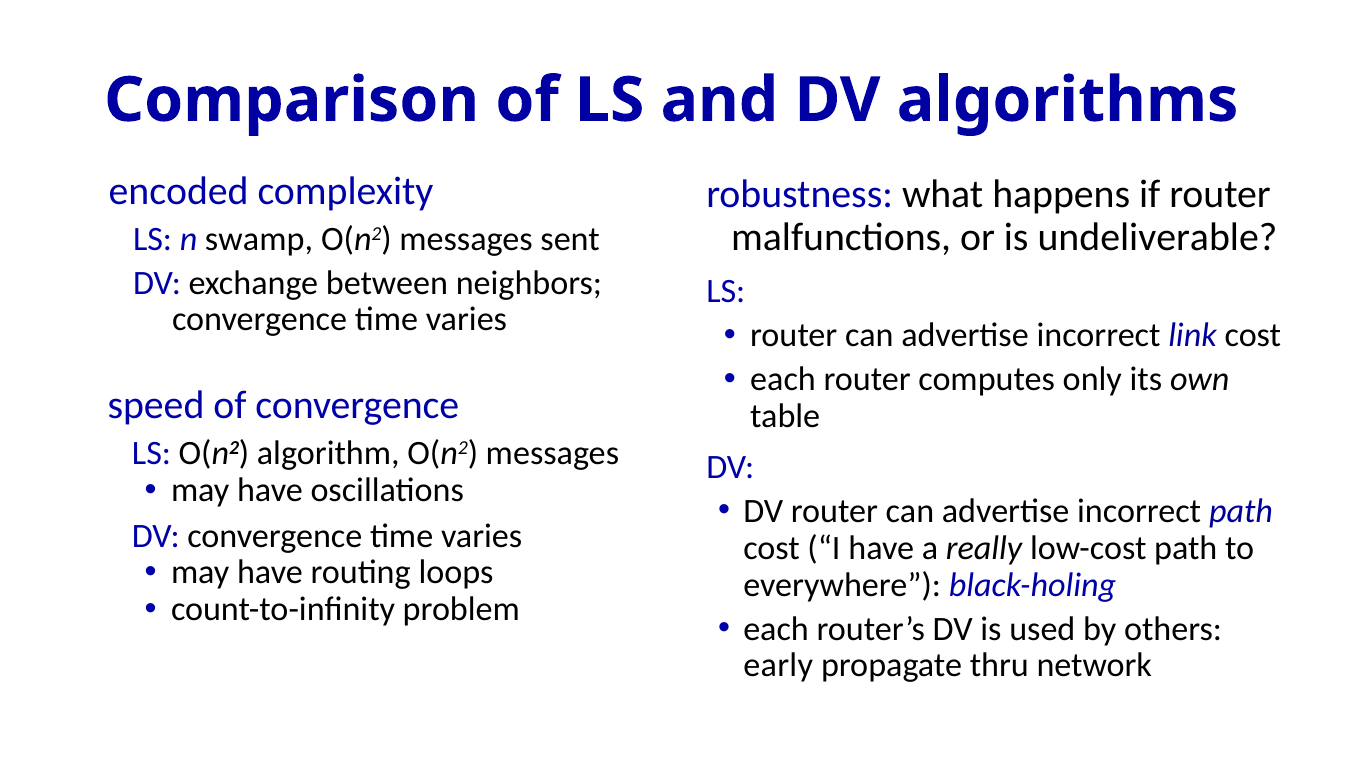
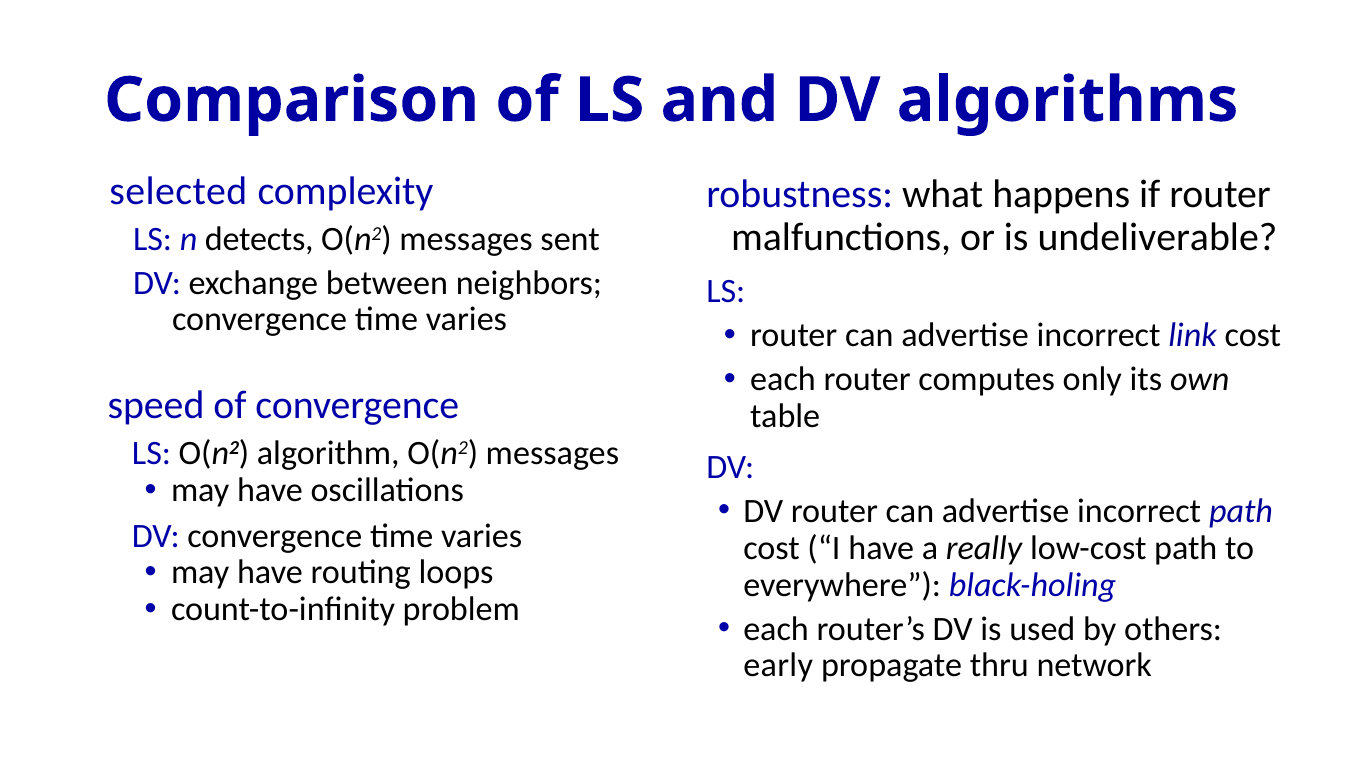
encoded: encoded -> selected (178, 192)
swamp: swamp -> detects (259, 239)
